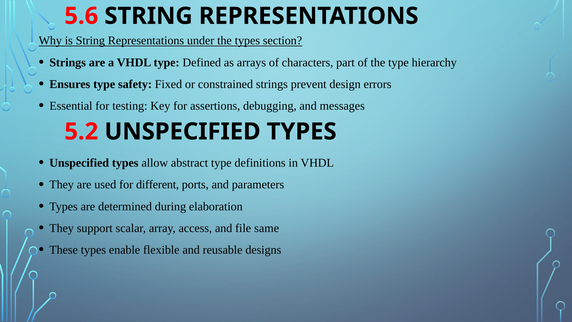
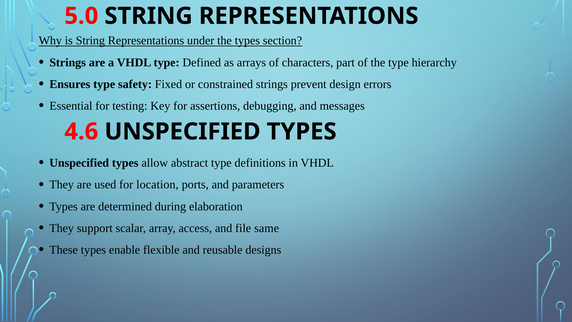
5.6: 5.6 -> 5.0 (81, 16)
5.2: 5.2 -> 4.6 (81, 131)
different: different -> location (157, 185)
